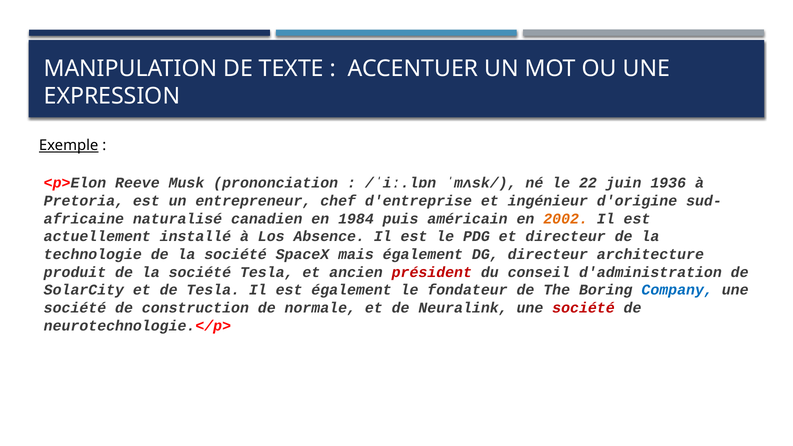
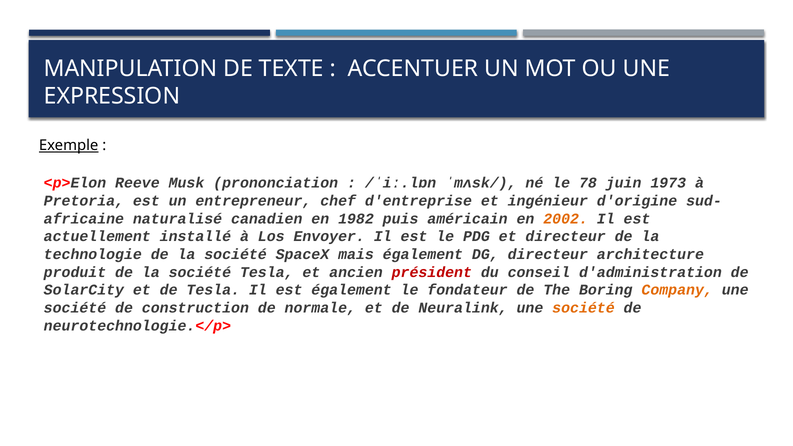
22: 22 -> 78 (588, 183)
1936: 1936 -> 1973 (668, 183)
1984: 1984 -> 1982 (356, 219)
Absence: Absence -> Envoyer (329, 237)
Company colour: blue -> orange (677, 290)
société colour: red -> orange (583, 308)
